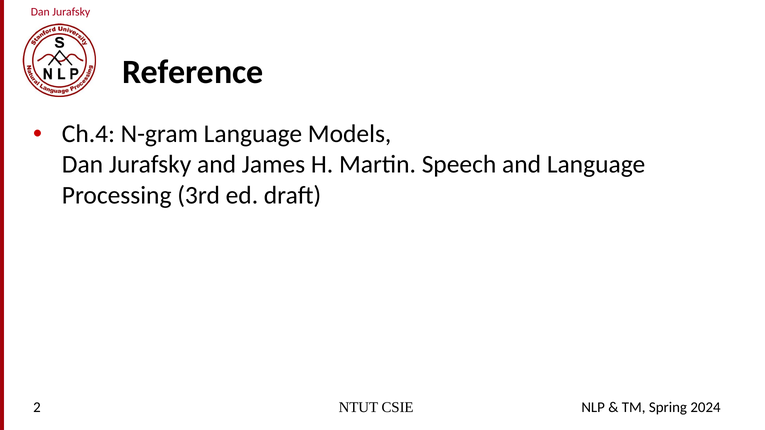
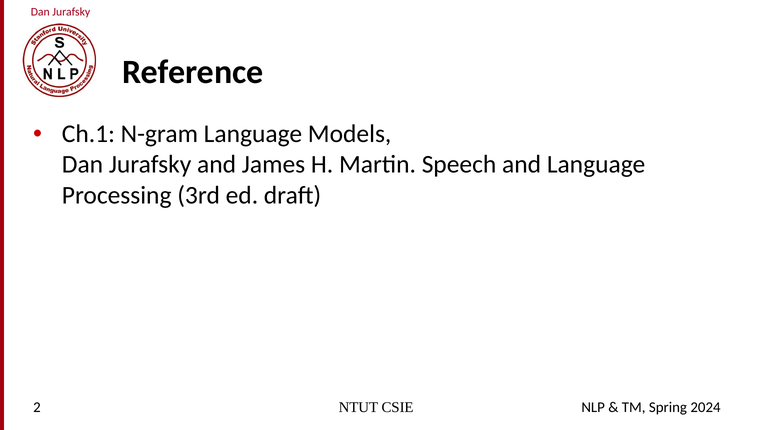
Ch.4: Ch.4 -> Ch.1 (88, 134)
